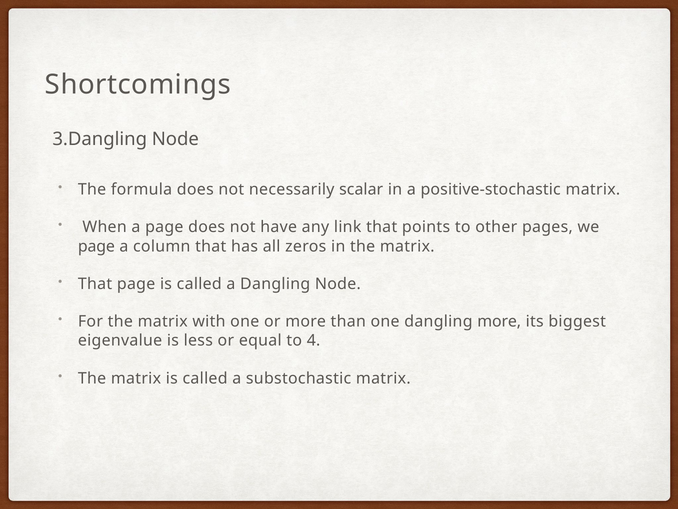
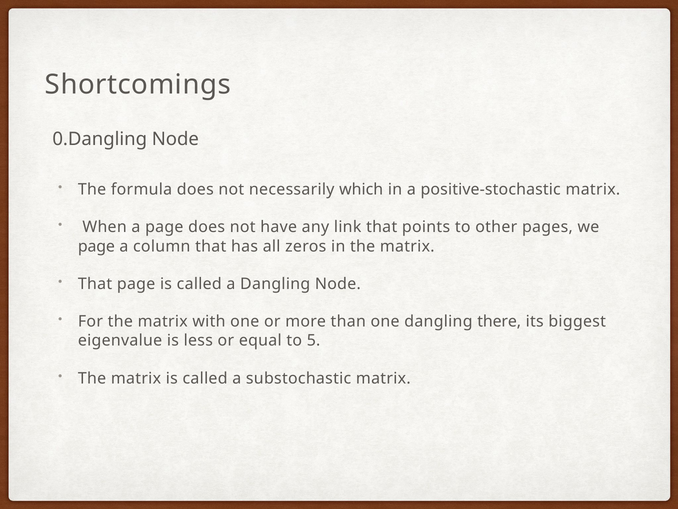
3.Dangling: 3.Dangling -> 0.Dangling (100, 139)
scalar: scalar -> which (361, 189)
dangling more: more -> there (499, 321)
4: 4 -> 5 (314, 340)
